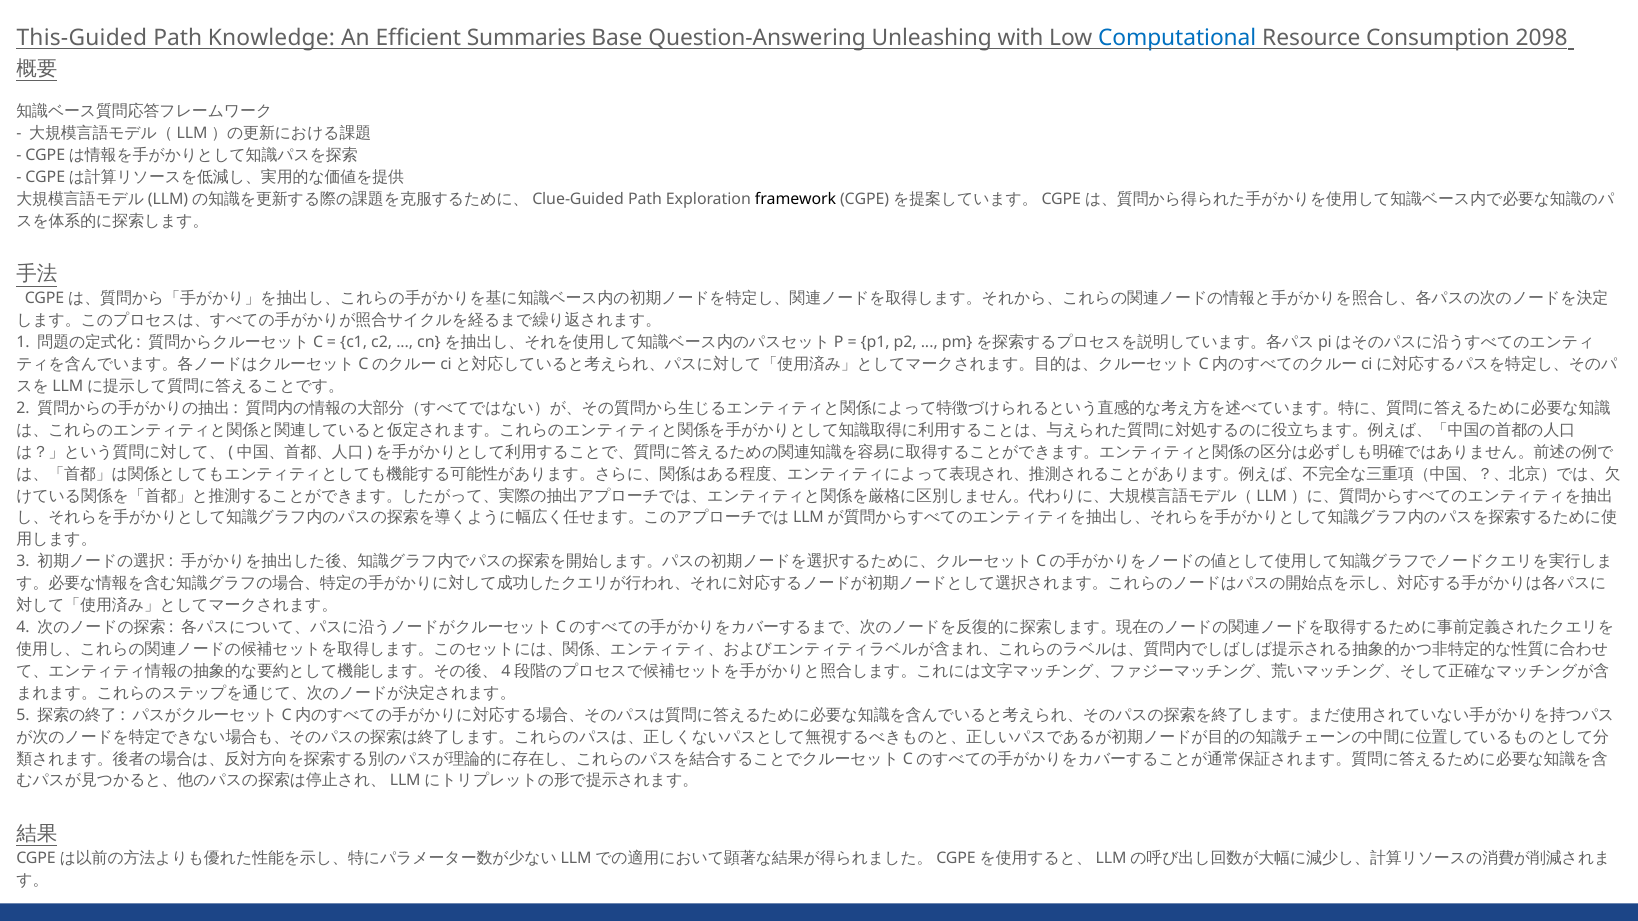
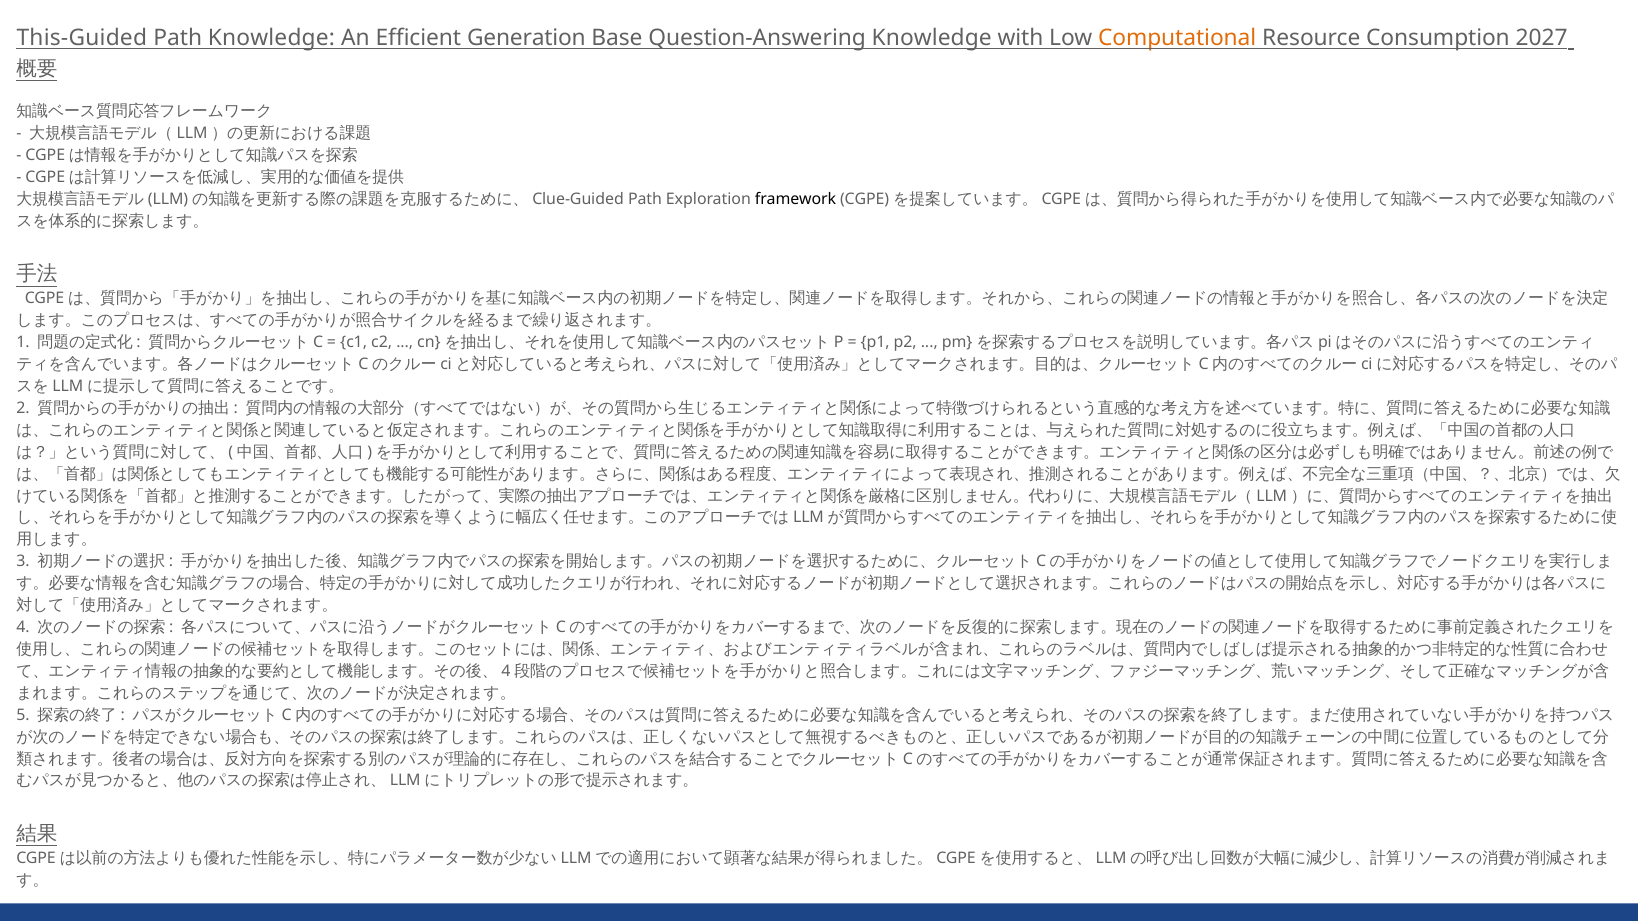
Summaries: Summaries -> Generation (526, 38)
Question-Answering Unleashing: Unleashing -> Knowledge (932, 38)
Computational colour: blue -> orange (1177, 38)
2098: 2098 -> 2027 (1542, 38)
